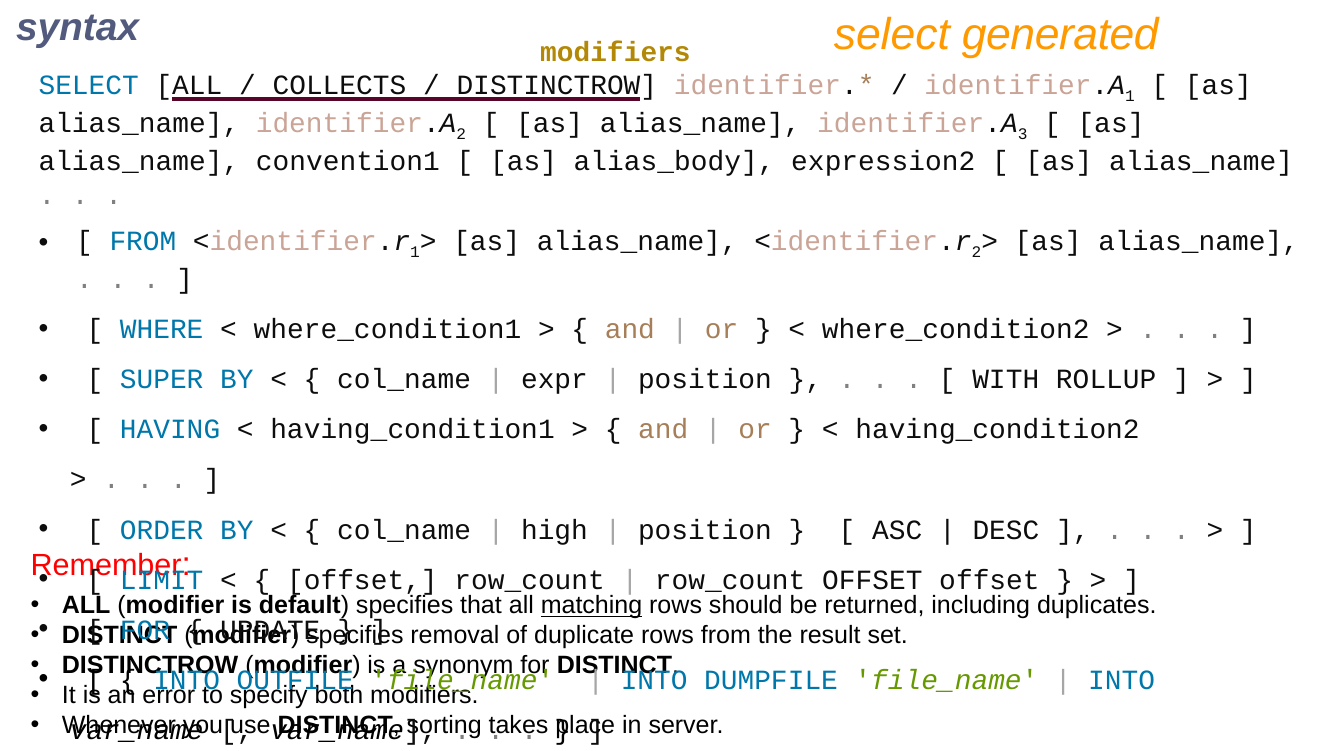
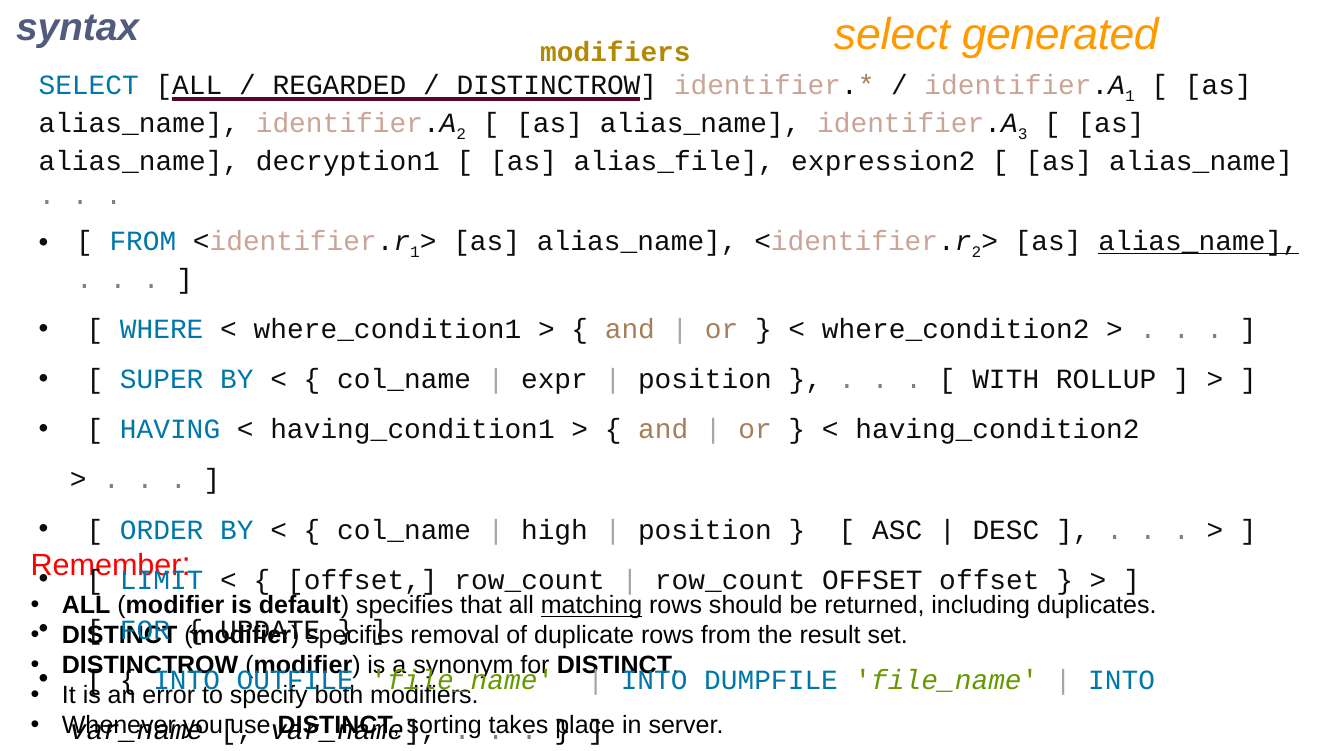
COLLECTS: COLLECTS -> REGARDED (339, 85)
convention1: convention1 -> decryption1 (348, 161)
alias_body: alias_body -> alias_file (674, 161)
alias_name underline: none -> present (1199, 242)
